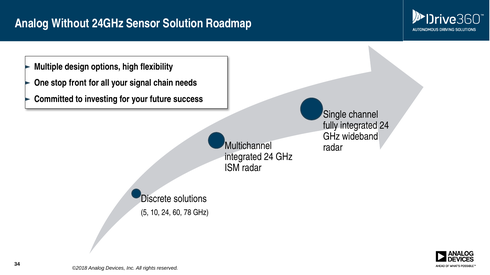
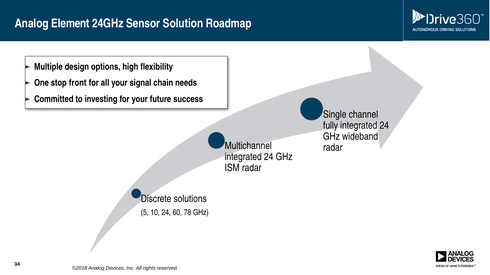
Without: Without -> Element (70, 23)
